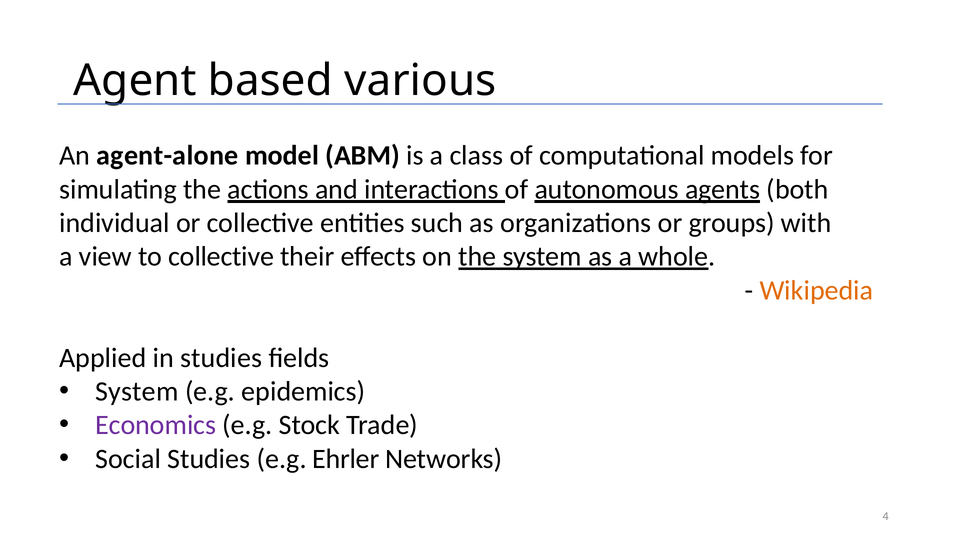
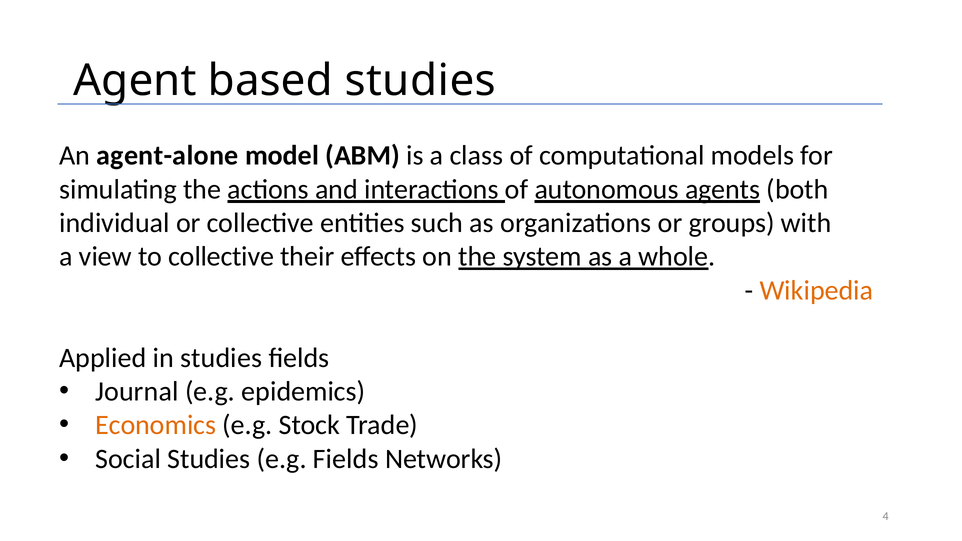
based various: various -> studies (420, 81)
System: System -> Journal (137, 392)
Economics colour: purple -> orange (156, 425)
e.g Ehrler: Ehrler -> Fields (346, 459)
